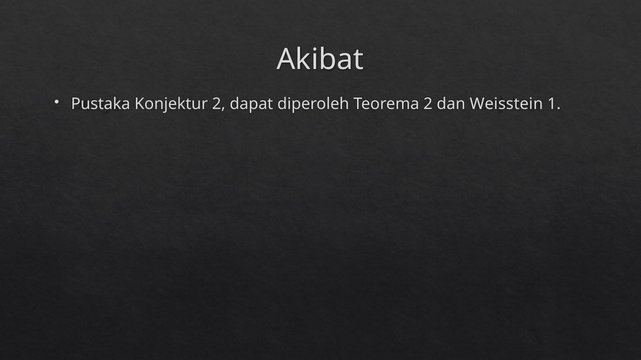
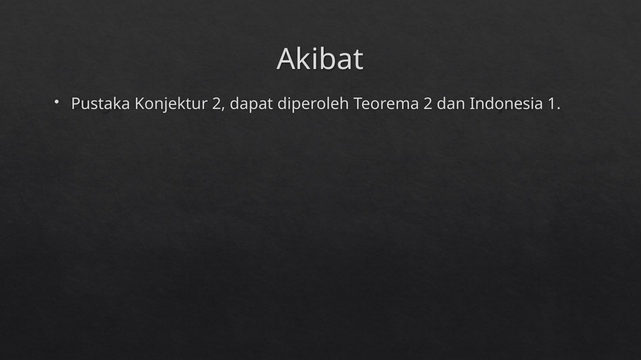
Weisstein: Weisstein -> Indonesia (506, 104)
